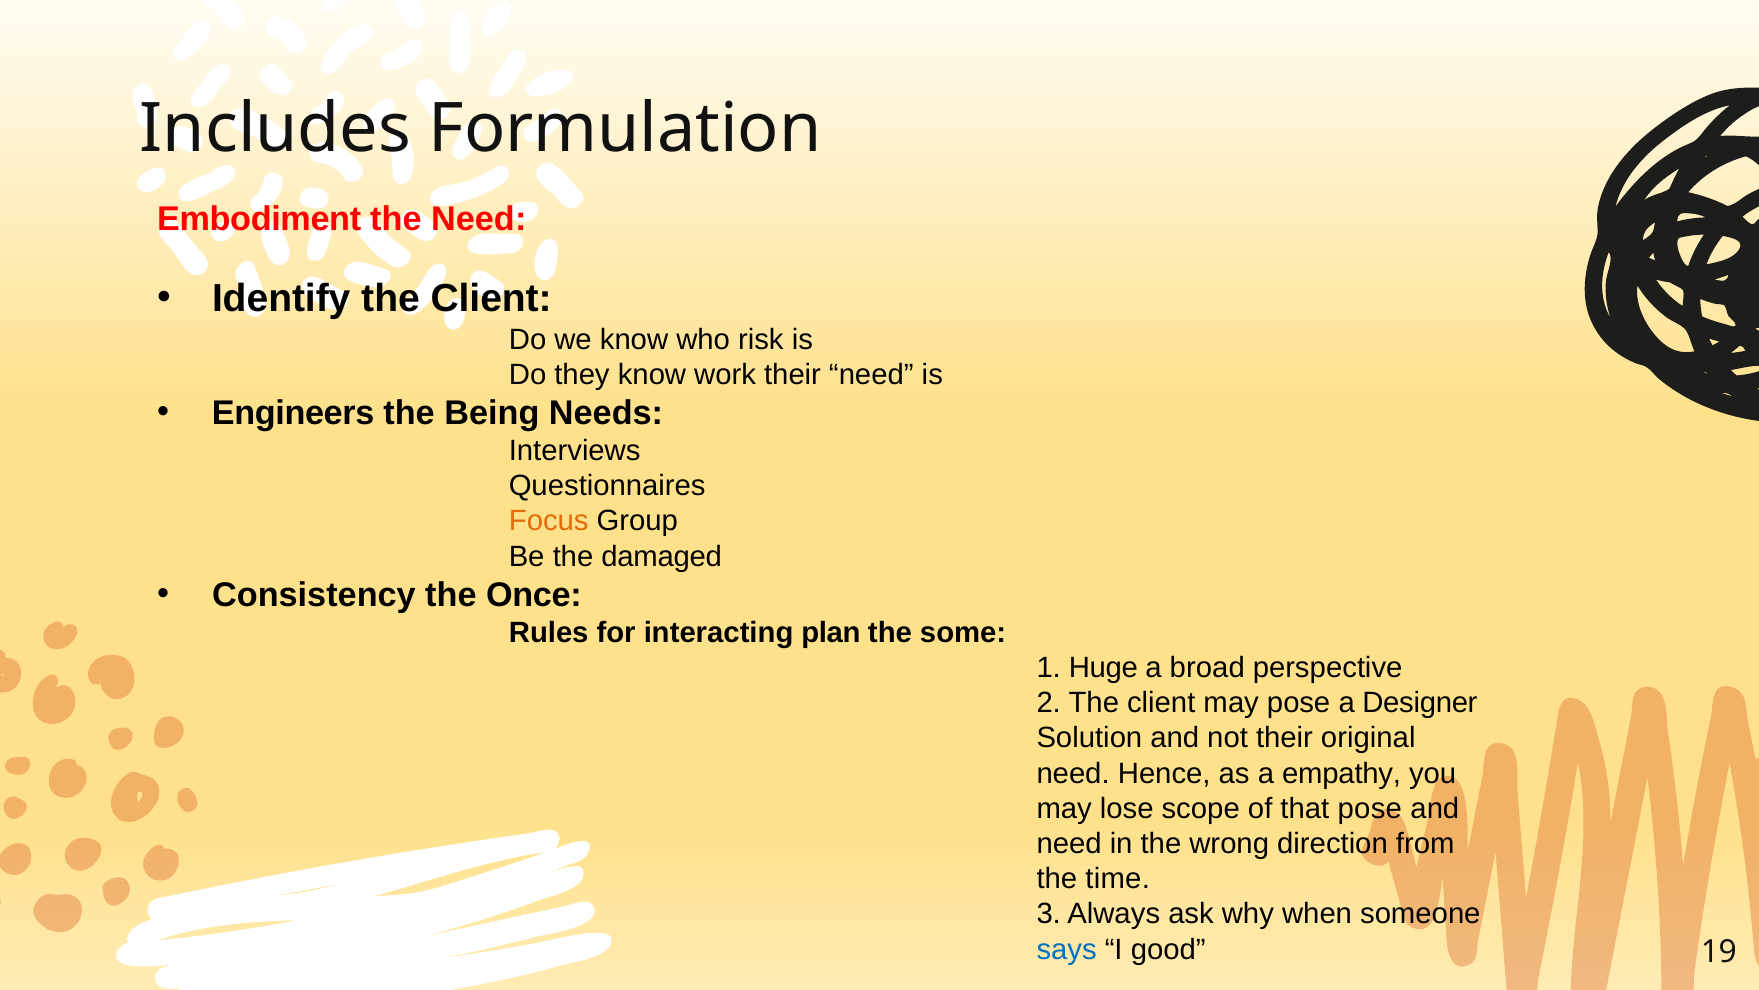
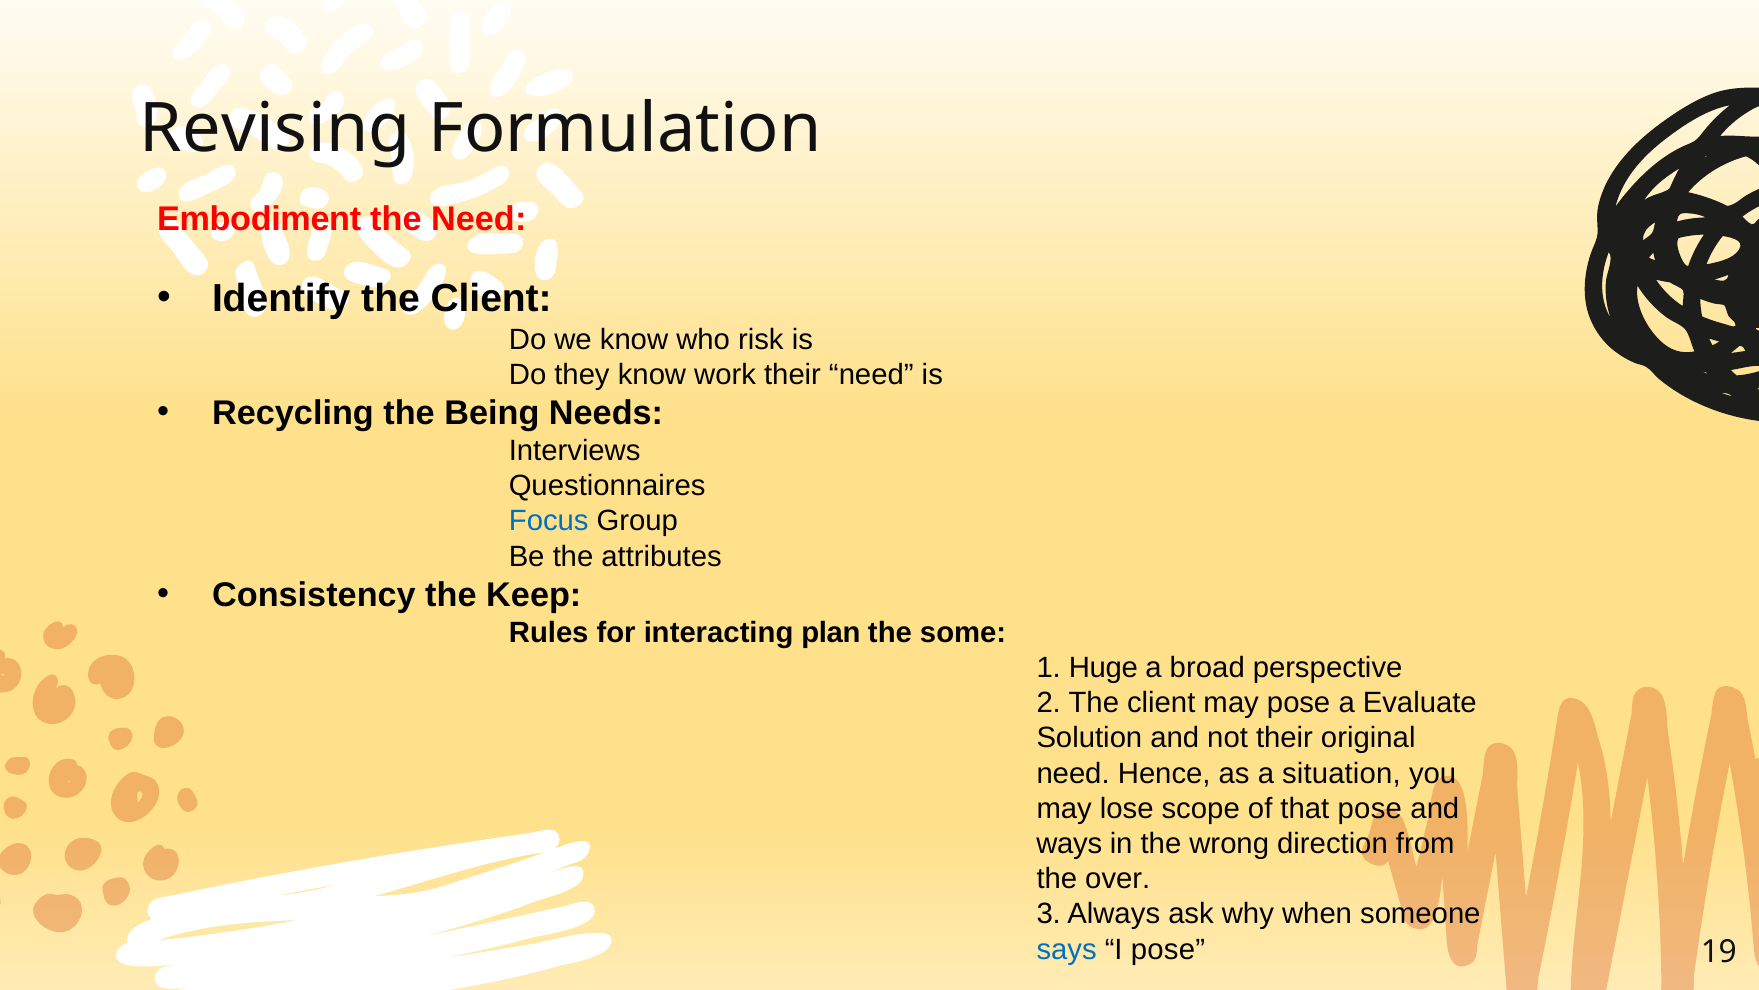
Includes: Includes -> Revising (275, 129)
Engineers: Engineers -> Recycling (293, 413)
Focus colour: orange -> blue (549, 521)
damaged: damaged -> attributes (662, 556)
Once: Once -> Keep (534, 595)
Designer: Designer -> Evaluate (1420, 703)
empathy: empathy -> situation (1341, 773)
need: need -> ways (1069, 843)
time: time -> over (1118, 879)
I good: good -> pose (1168, 949)
